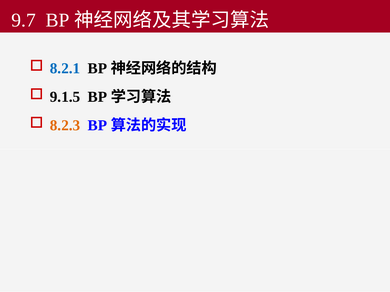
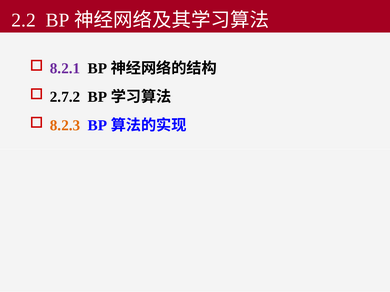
9.7: 9.7 -> 2.2 (24, 20)
8.2.1 colour: blue -> purple (65, 69)
9.1.5: 9.1.5 -> 2.7.2 (65, 97)
